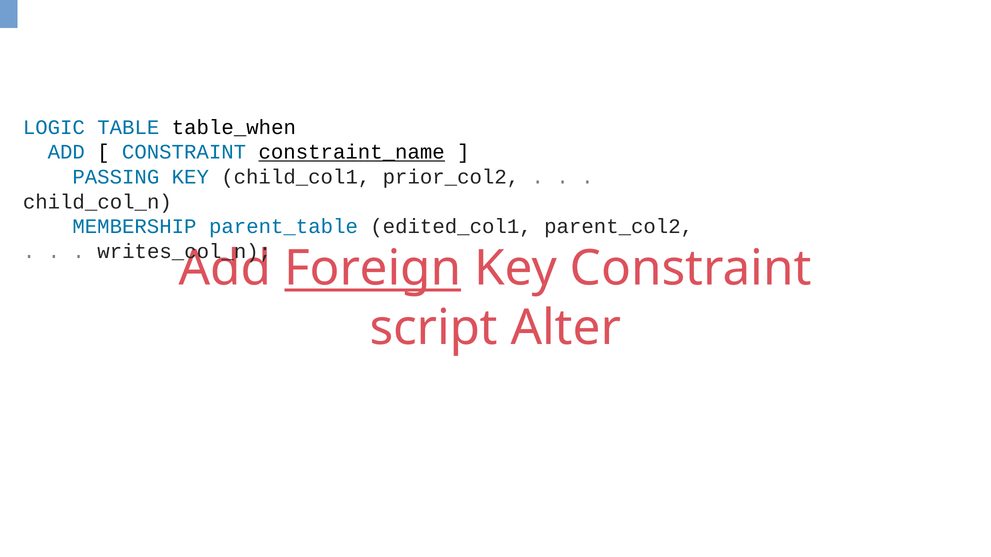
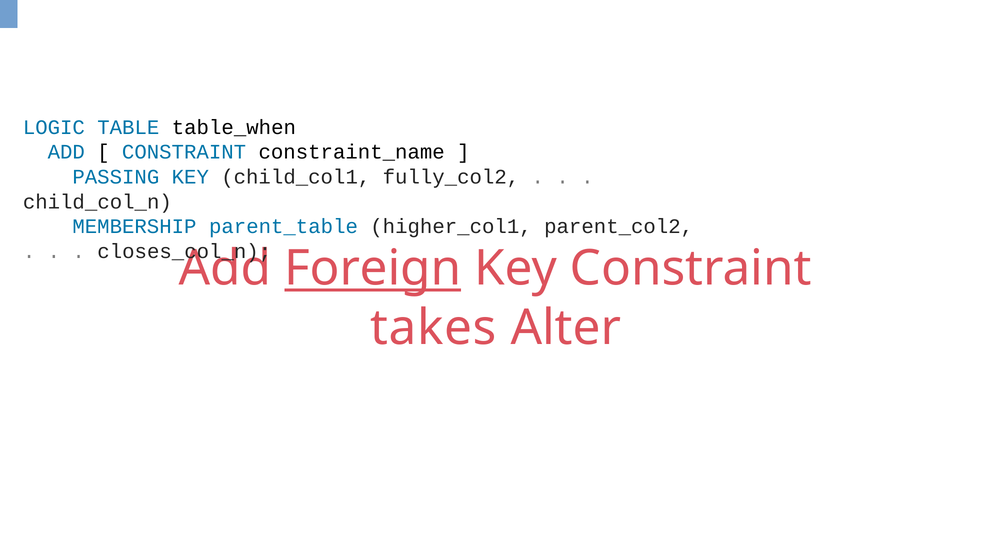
constraint_name underline: present -> none (352, 152)
prior_col2: prior_col2 -> fully_col2 (451, 177)
edited_col1: edited_col1 -> higher_col1 (451, 227)
writes_col_n: writes_col_n -> closes_col_n (184, 251)
script: script -> takes (433, 328)
